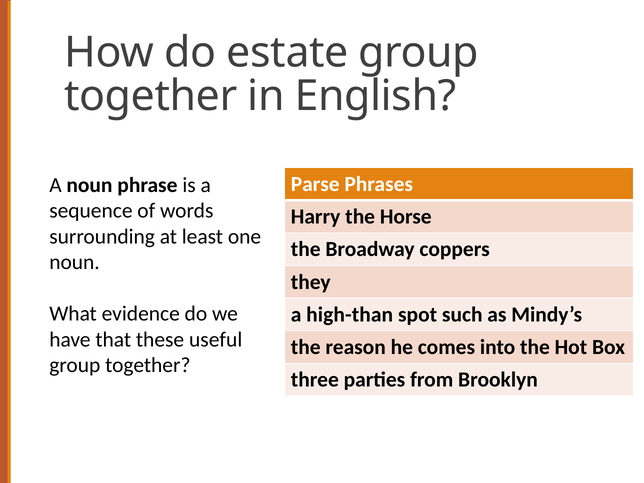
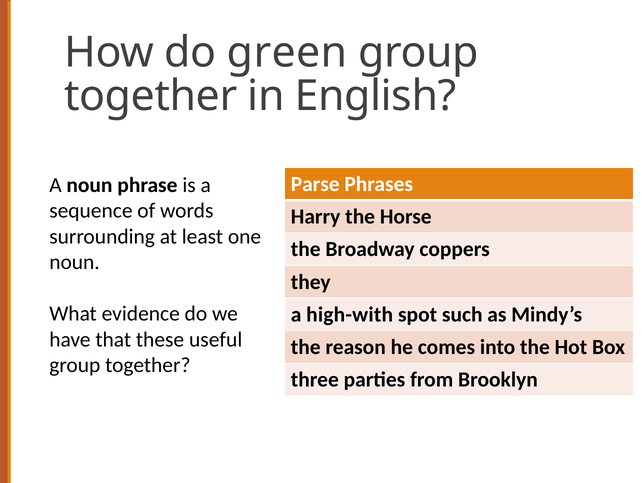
estate: estate -> green (287, 52)
high-than: high-than -> high-with (350, 315)
